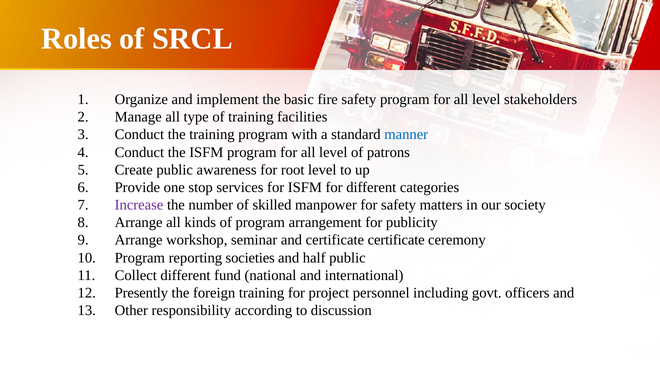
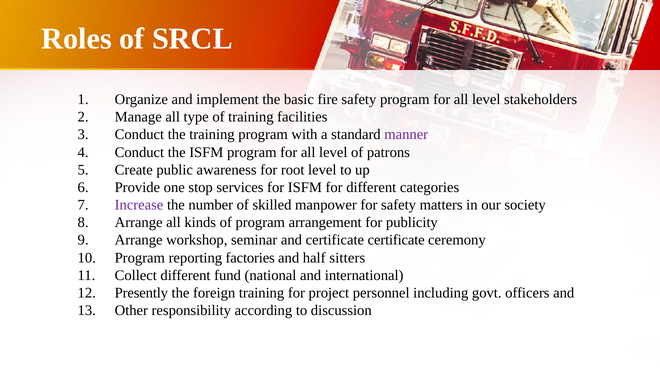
manner colour: blue -> purple (406, 135)
societies: societies -> factories (250, 258)
half public: public -> sitters (347, 258)
